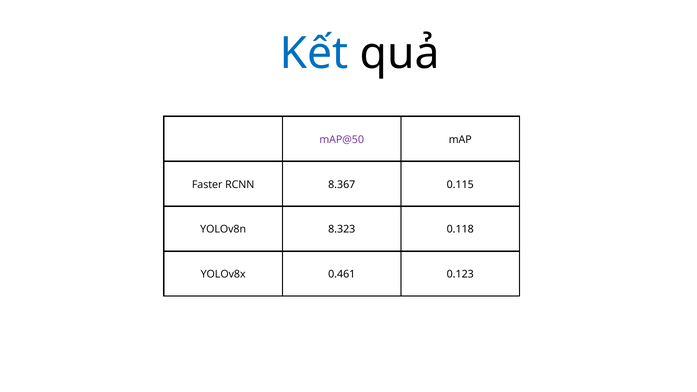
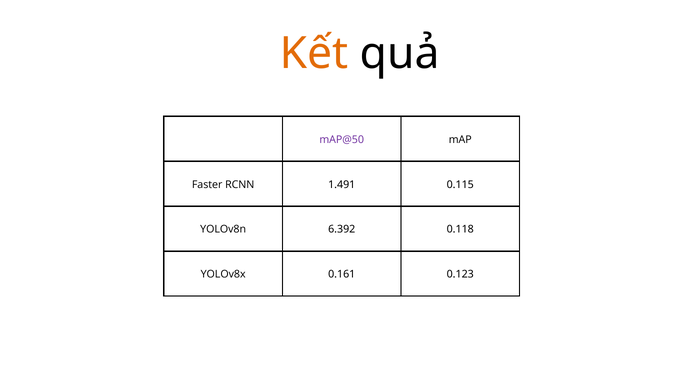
Kết colour: blue -> orange (314, 53)
8.367: 8.367 -> 1.491 (342, 185)
8.323: 8.323 -> 6.392 (342, 230)
0.461: 0.461 -> 0.161 (342, 274)
